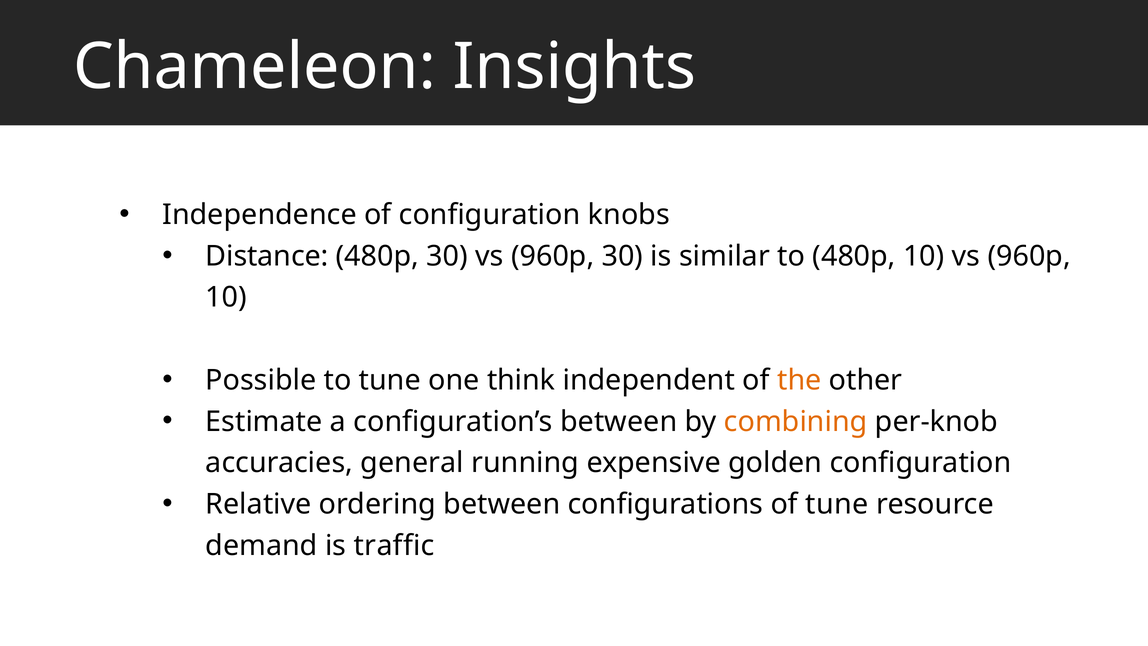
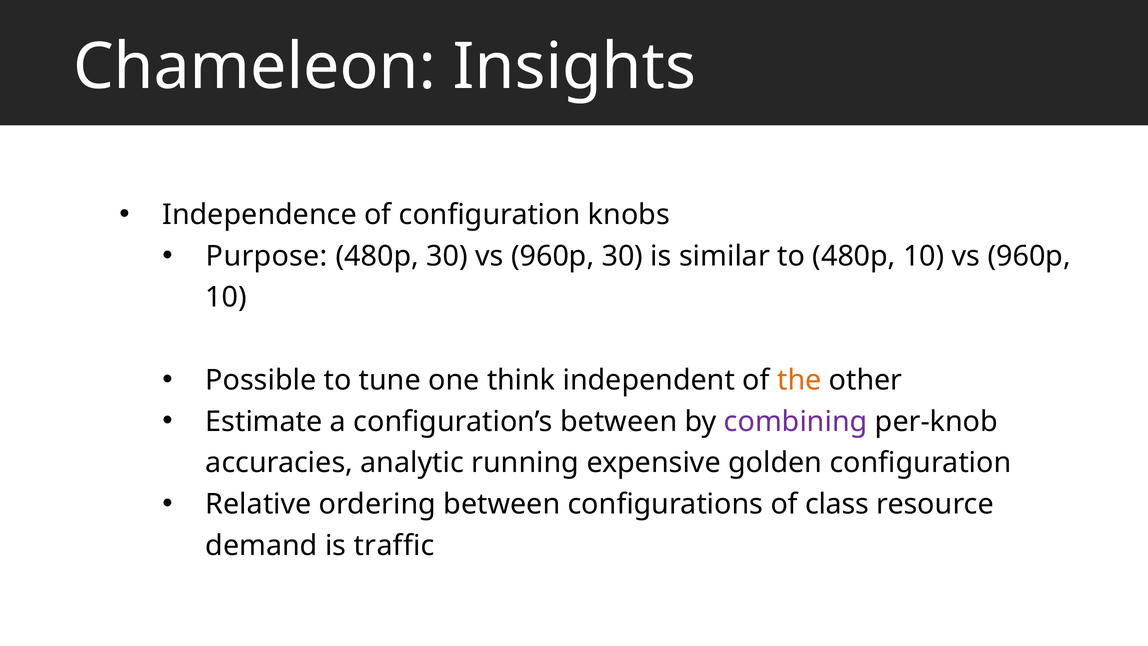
Distance: Distance -> Purpose (267, 256)
combining colour: orange -> purple (796, 421)
general: general -> analytic (412, 463)
of tune: tune -> class (837, 504)
